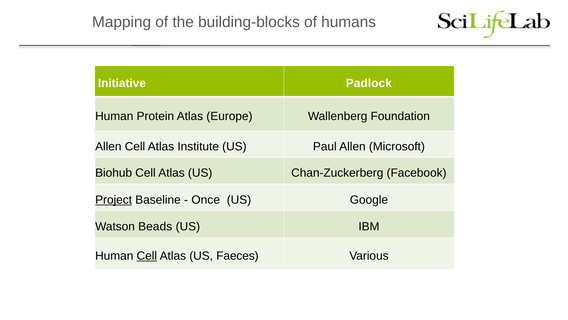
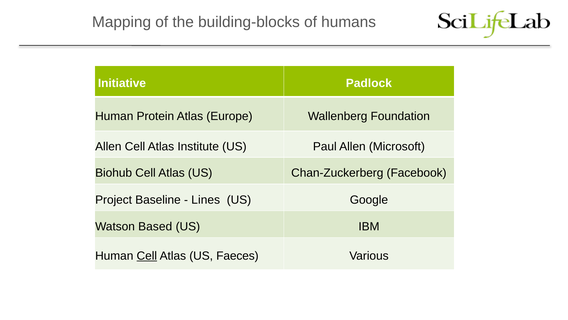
Project underline: present -> none (114, 199)
Once: Once -> Lines (206, 199)
Beads: Beads -> Based (155, 226)
